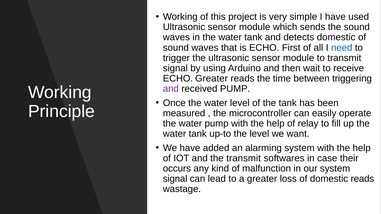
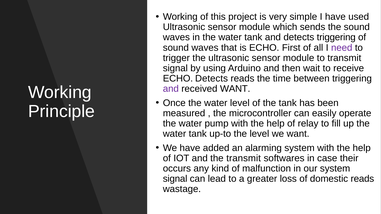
detects domestic: domestic -> triggering (336, 37)
need colour: blue -> purple (342, 48)
ECHO Greater: Greater -> Detects (212, 79)
received PUMP: PUMP -> WANT (235, 89)
